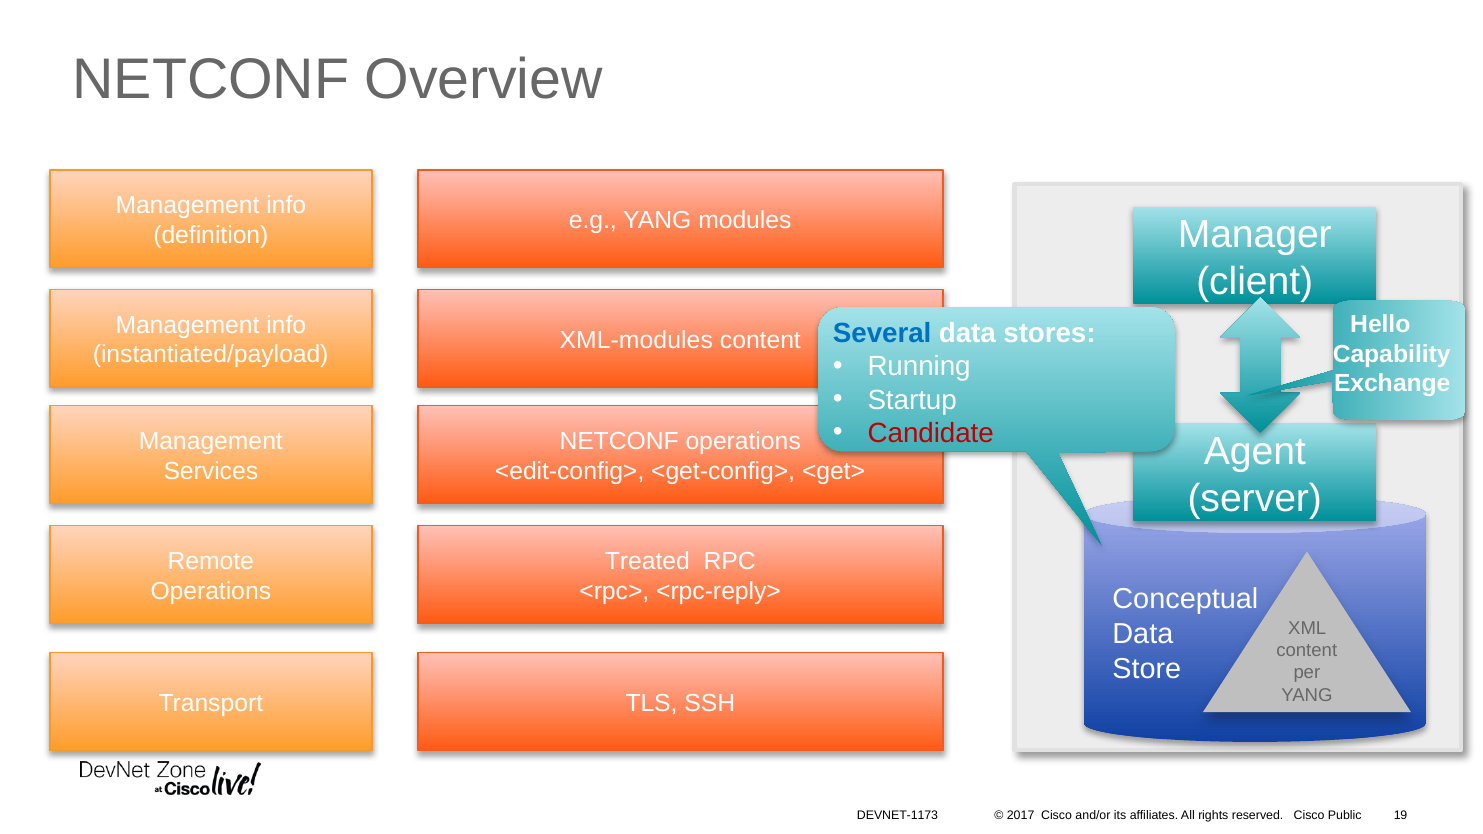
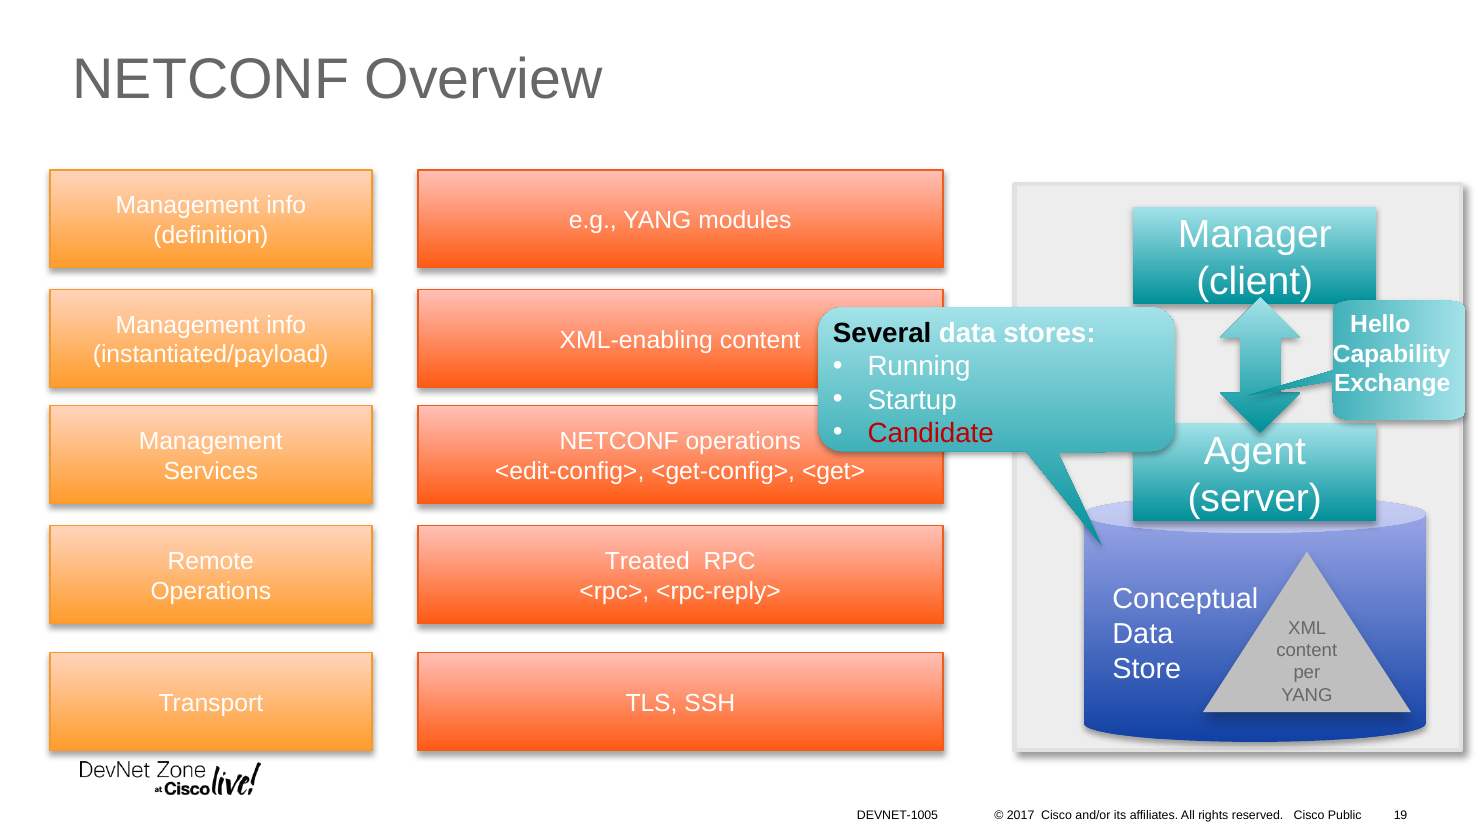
Several colour: blue -> black (882, 333)
XML-modules: XML-modules -> XML-enabling (636, 340)
DEVNET-1173: DEVNET-1173 -> DEVNET-1005 (898, 816)
